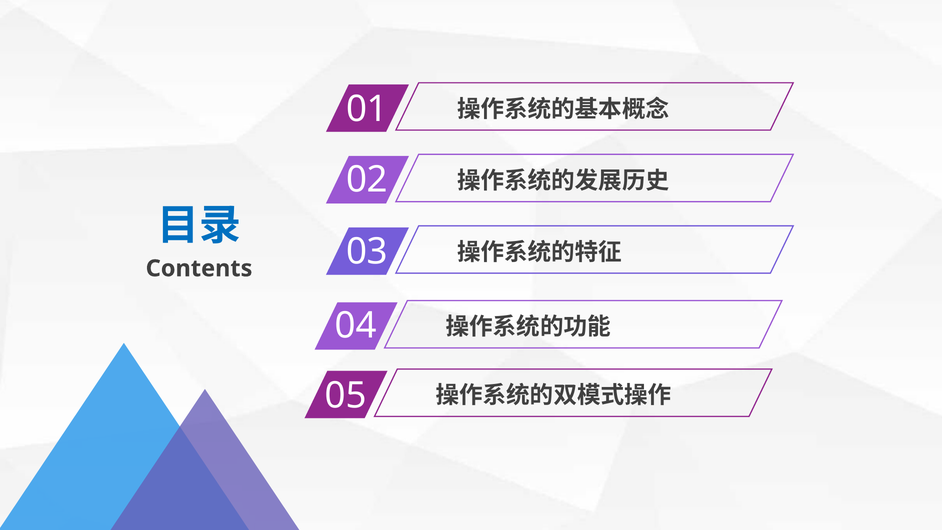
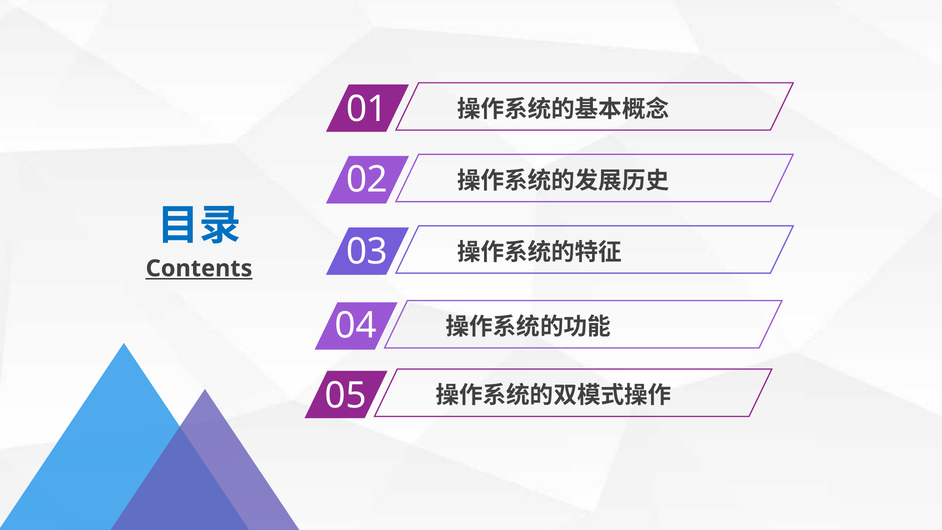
Contents underline: none -> present (199, 268)
